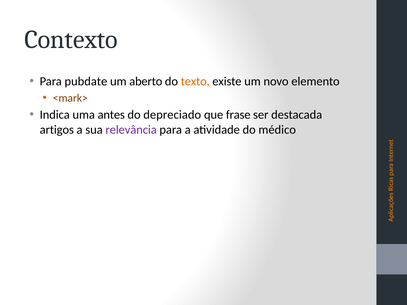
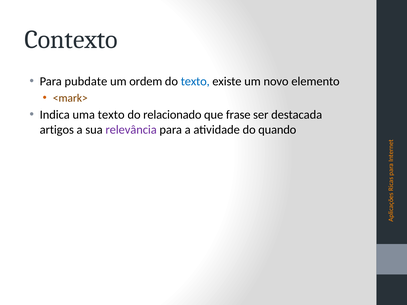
aberto: aberto -> ordem (146, 82)
texto colour: orange -> blue (195, 82)
uma antes: antes -> texto (111, 115)
depreciado: depreciado -> relacionado (172, 115)
médico: médico -> quando (277, 130)
